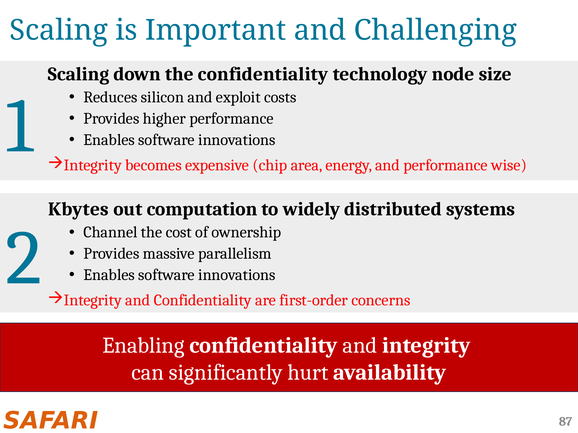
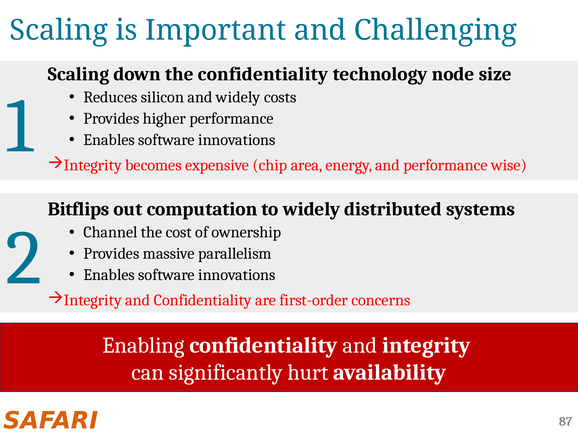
and exploit: exploit -> widely (238, 97)
Kbytes: Kbytes -> Bitflips (79, 210)
